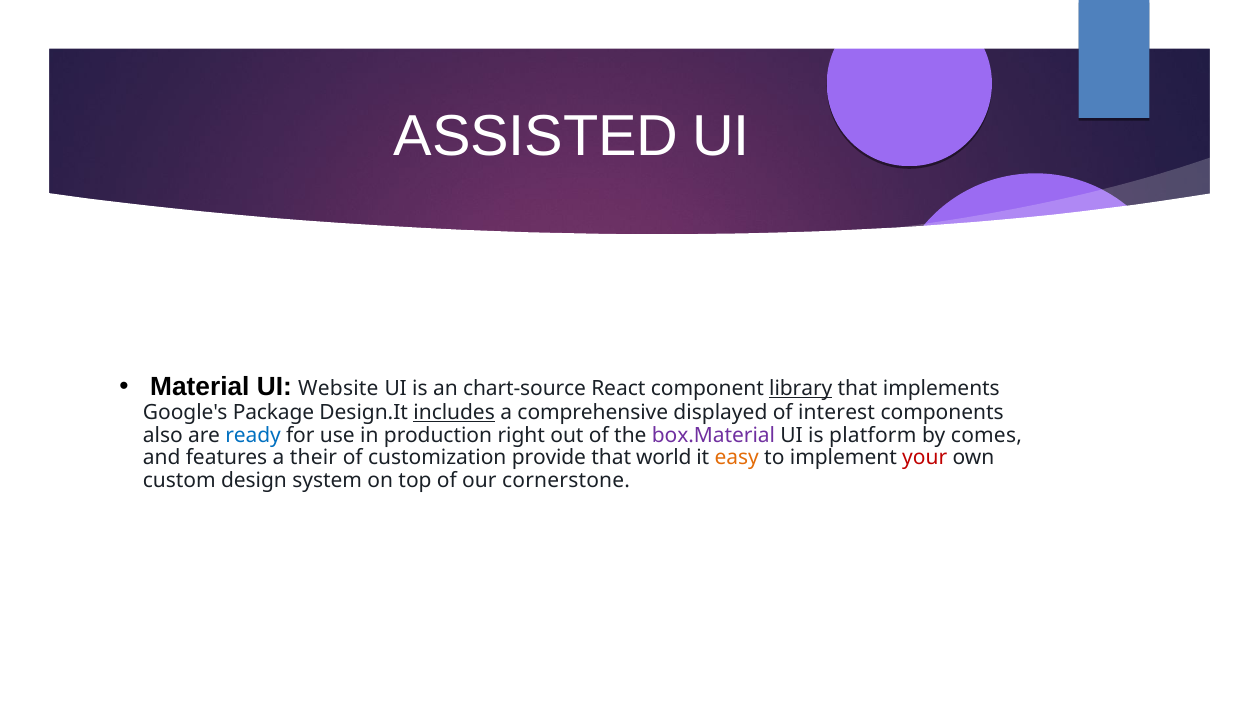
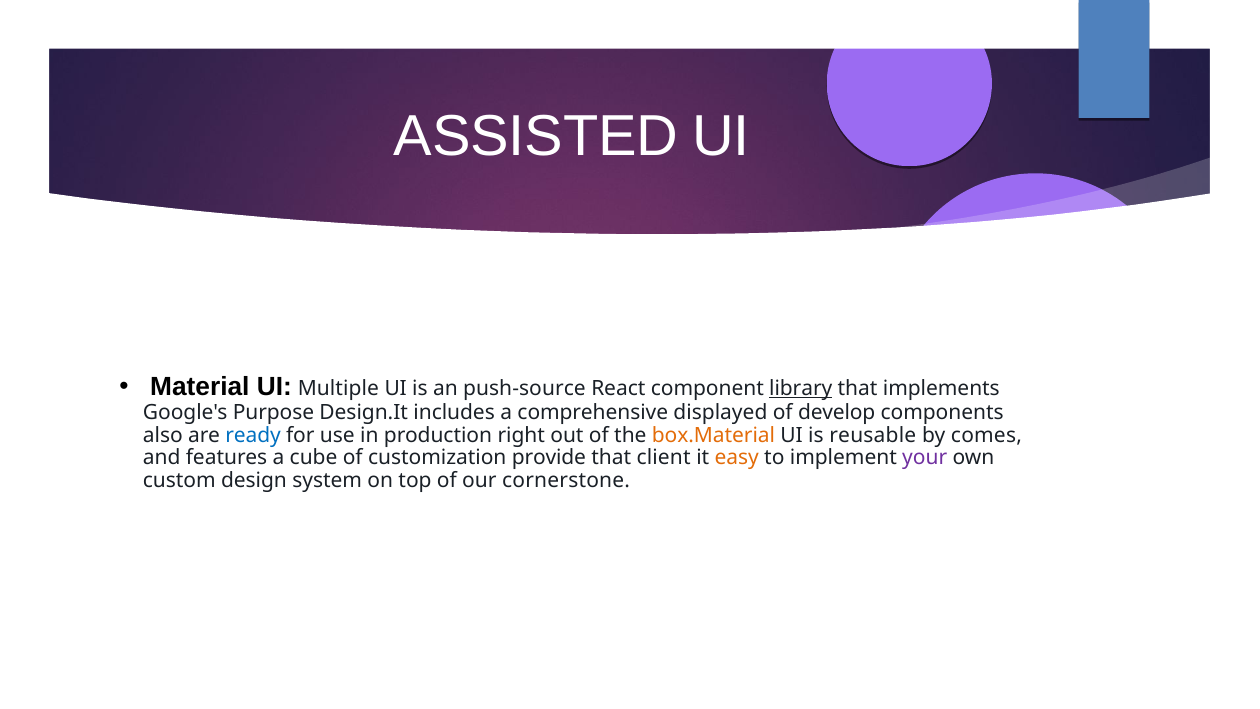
Website: Website -> Multiple (338, 389)
chart-source: chart-source -> push-source (524, 389)
Package: Package -> Purpose (273, 412)
includes underline: present -> none (454, 412)
interest: interest -> develop (837, 412)
box.Material colour: purple -> orange (713, 435)
platform: platform -> reusable (873, 435)
their: their -> cube (314, 458)
world: world -> client (664, 458)
your colour: red -> purple (925, 458)
